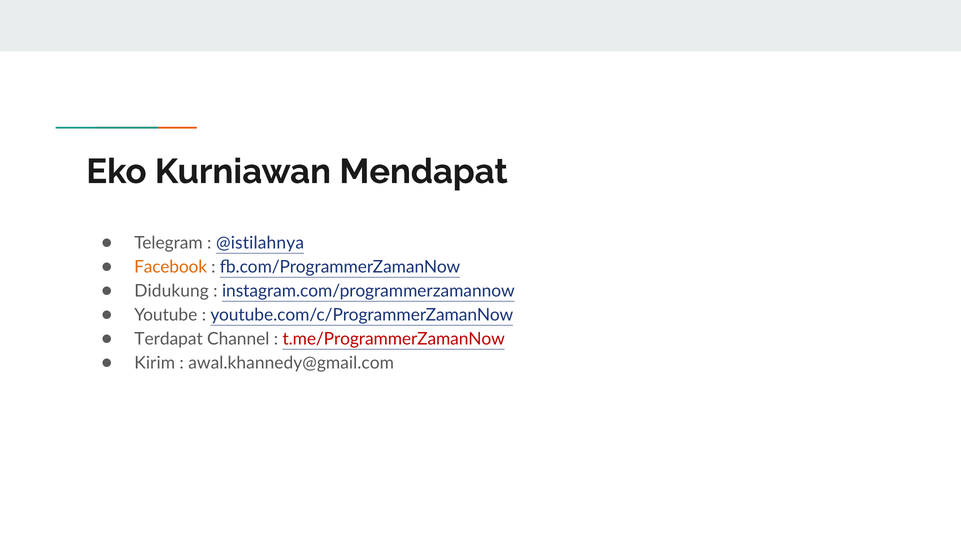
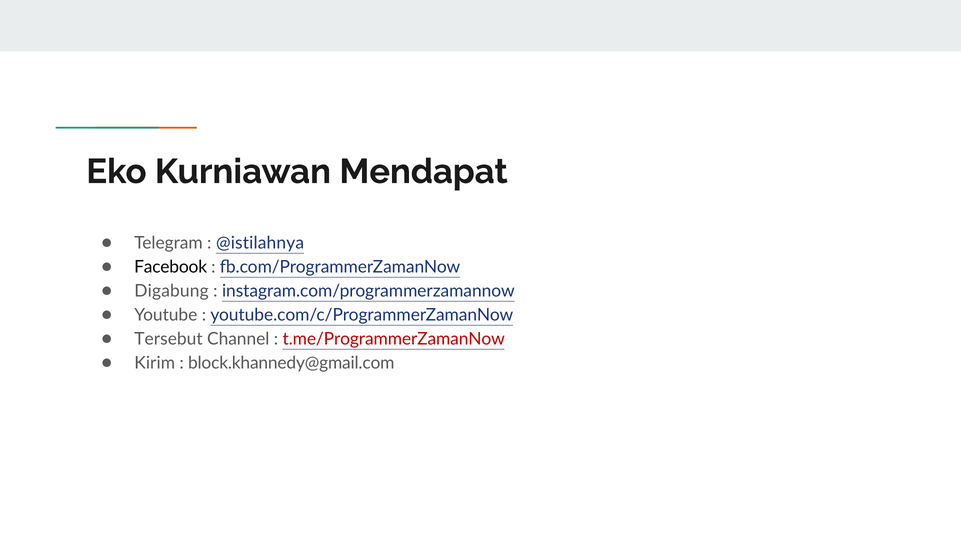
Facebook colour: orange -> black (171, 267)
Didukung: Didukung -> Digabung (172, 291)
Terdapat: Terdapat -> Tersebut (168, 339)
awal.khannedy@gmail.com: awal.khannedy@gmail.com -> block.khannedy@gmail.com (291, 363)
